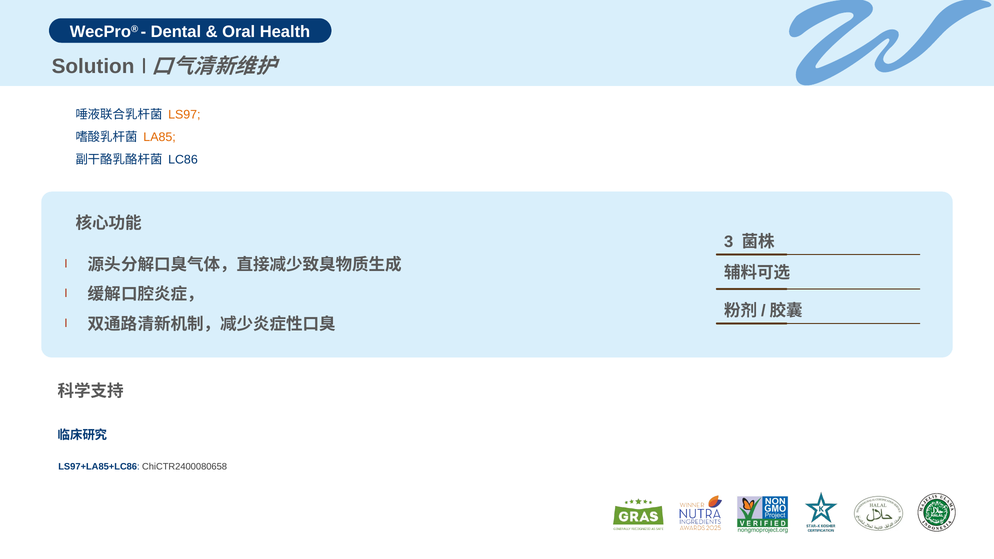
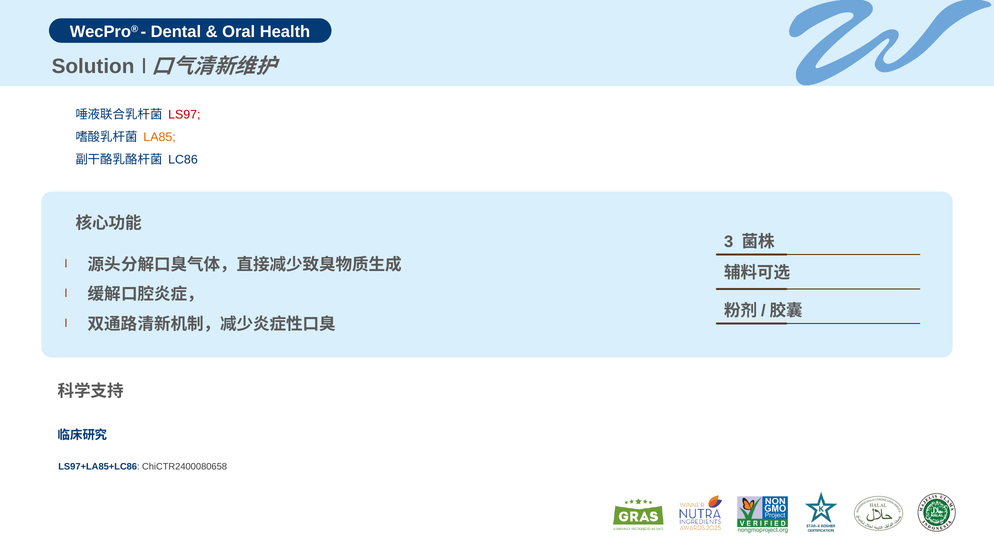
LS97 colour: orange -> red (184, 115)
